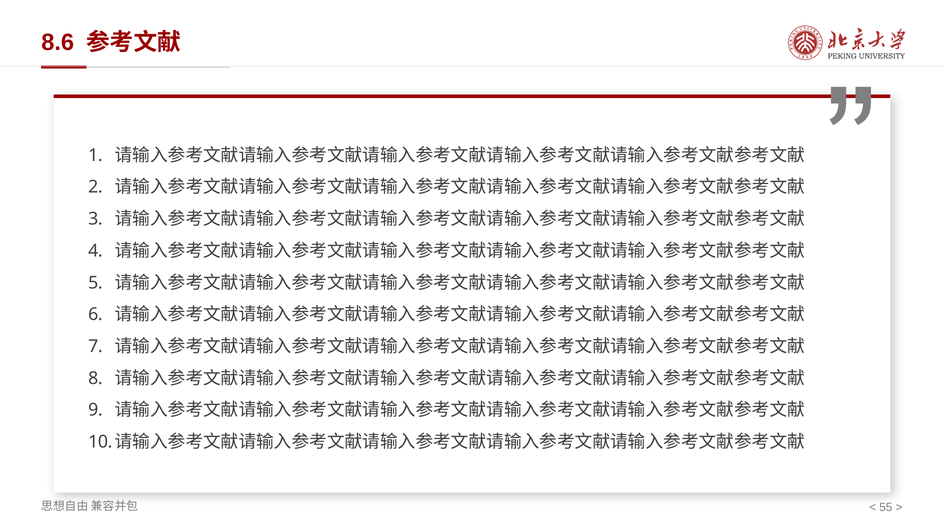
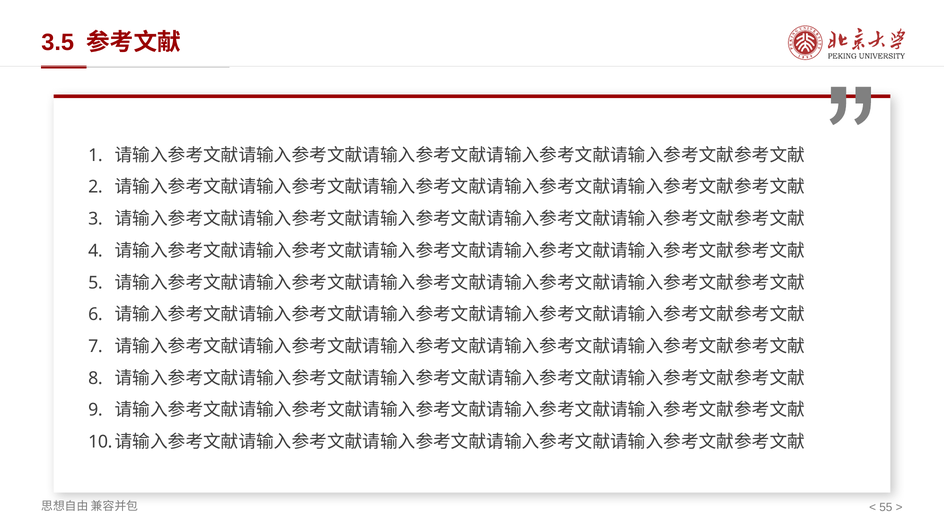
8.6: 8.6 -> 3.5 (58, 43)
